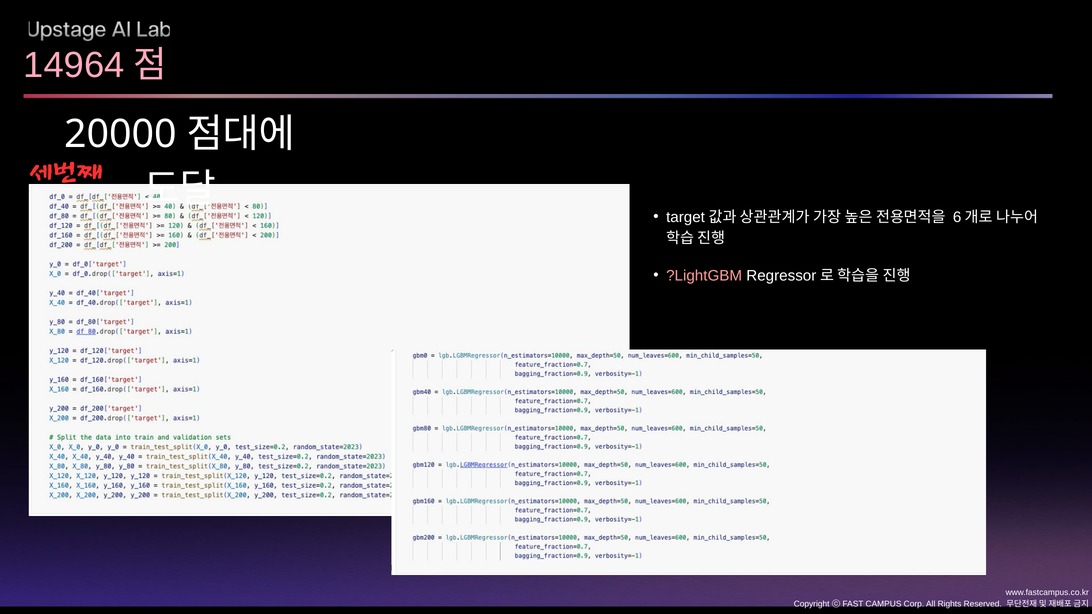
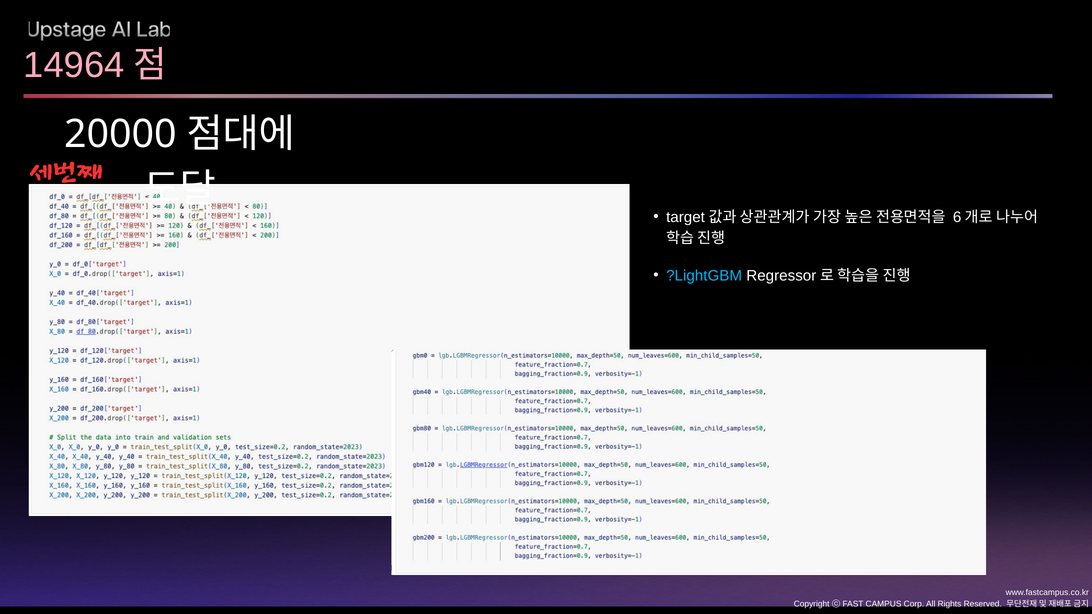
?LightGBM colour: pink -> light blue (704, 276)
